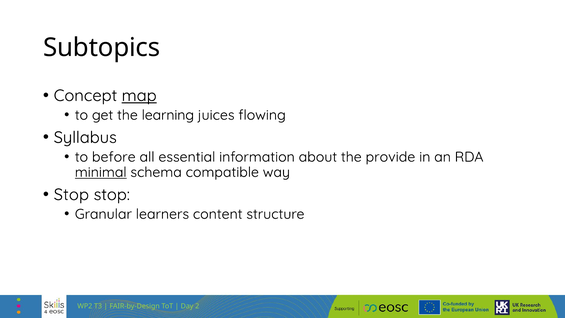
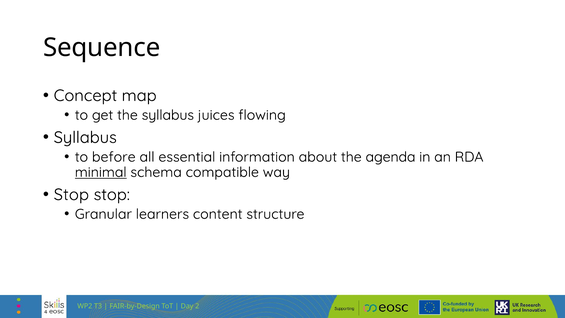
Subtopics: Subtopics -> Sequence (102, 47)
map underline: present -> none (139, 96)
the learning: learning -> syllabus (168, 115)
provide: provide -> agenda (391, 157)
